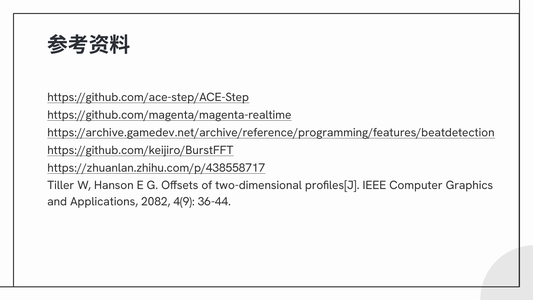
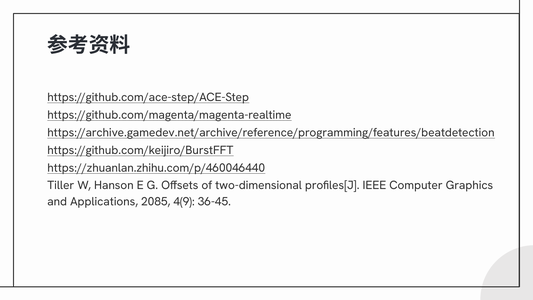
https://zhuanlan.zhihu.com/p/438558717: https://zhuanlan.zhihu.com/p/438558717 -> https://zhuanlan.zhihu.com/p/460046440 (156, 168)
2082: 2082 -> 2085 (156, 202)
36-44: 36-44 -> 36-45 (214, 202)
